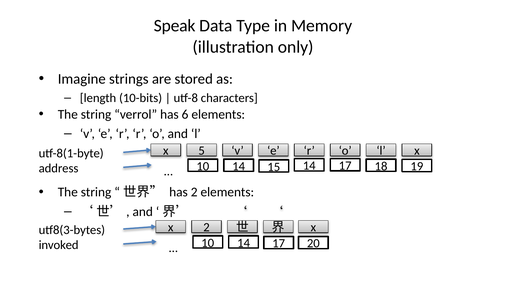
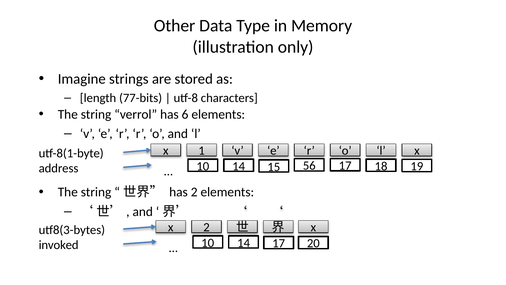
Speak: Speak -> Other (175, 26)
10-bits: 10-bits -> 77-bits (141, 98)
5: 5 -> 1 (202, 151)
15 14: 14 -> 56 (309, 166)
